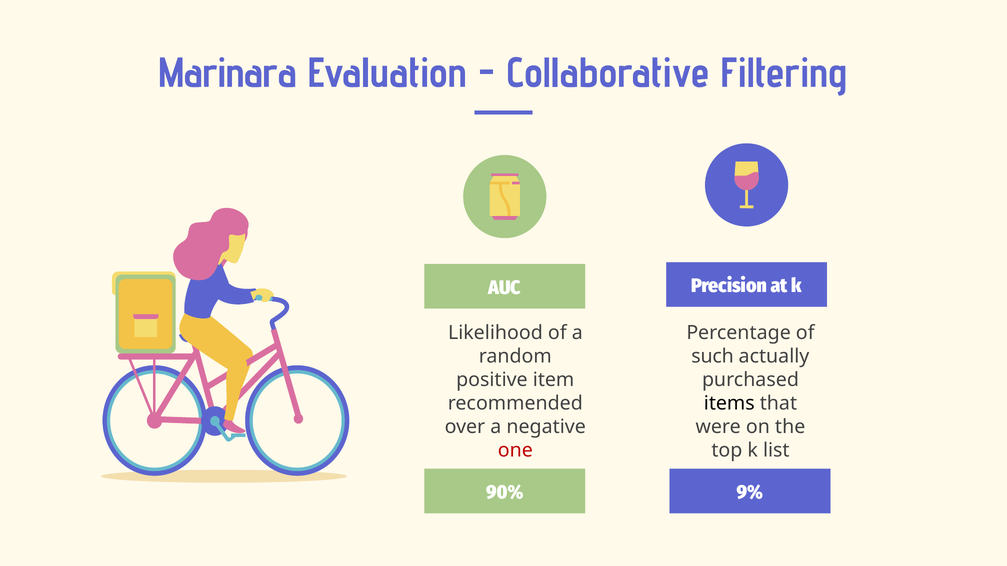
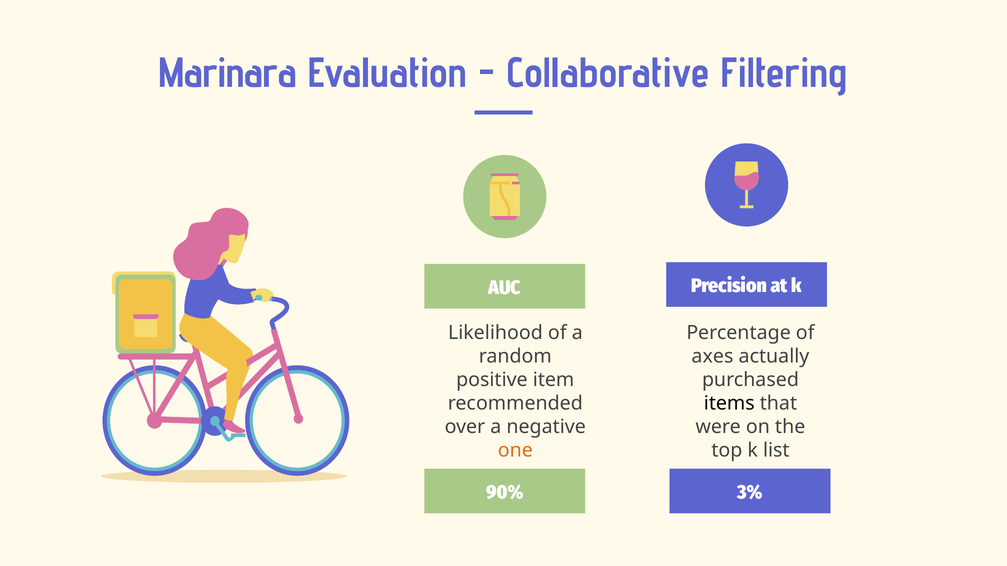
such: such -> axes (712, 357)
one colour: red -> orange (515, 450)
9%: 9% -> 3% (750, 493)
